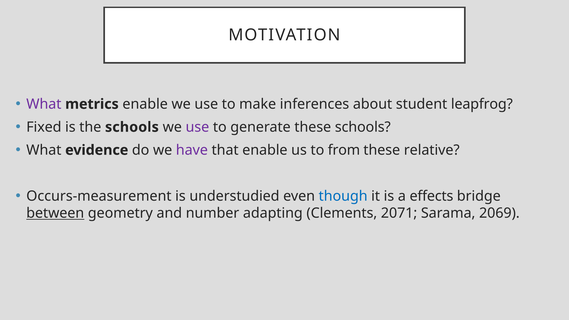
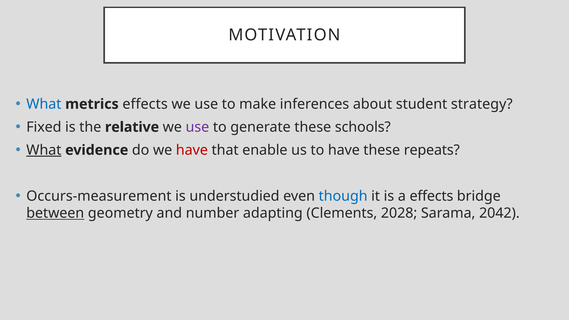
What colour: purple -> blue (44, 104)
metrics enable: enable -> effects (145, 104)
leapfrog: leapfrog -> strategy (482, 104)
the schools: schools -> relative (132, 127)
What underline: none -> present (44, 150)
have colour: purple -> red (192, 150)
to from: from -> have (344, 150)
relative: relative -> repeats (432, 150)
2071: 2071 -> 2028 (399, 213)
2069: 2069 -> 2042 (499, 213)
